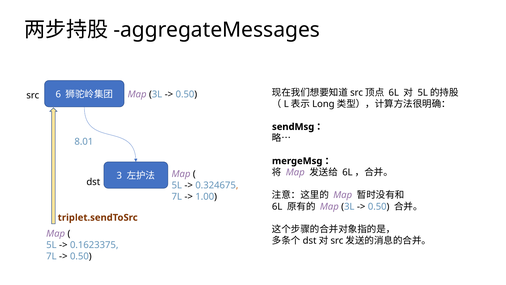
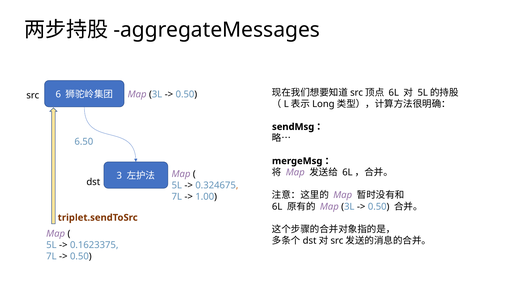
8.01: 8.01 -> 6.50 (84, 141)
